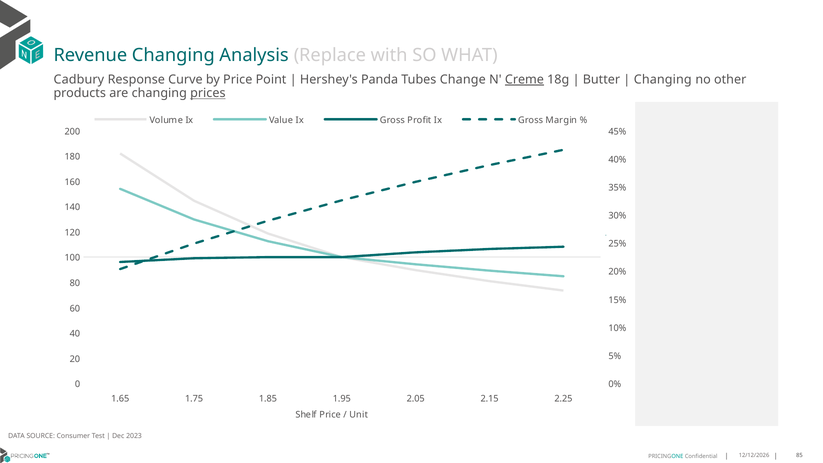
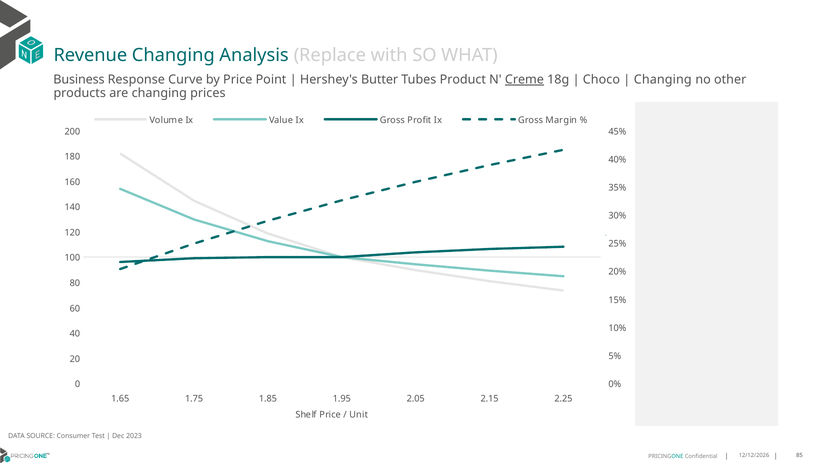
Cadbury: Cadbury -> Business (79, 80)
Panda: Panda -> Butter (380, 80)
Change: Change -> Product (463, 80)
Butter: Butter -> Choco (601, 80)
prices underline: present -> none (208, 93)
